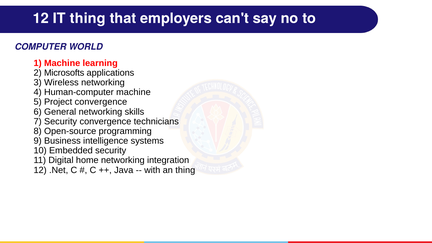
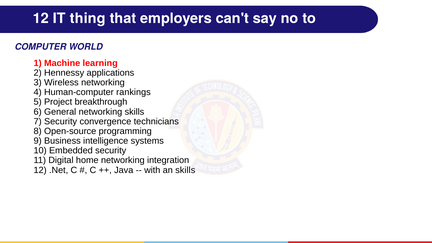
Microsofts: Microsofts -> Hennessy (64, 73)
Human-computer machine: machine -> rankings (133, 92)
Project convergence: convergence -> breakthrough (101, 102)
an thing: thing -> skills (185, 170)
